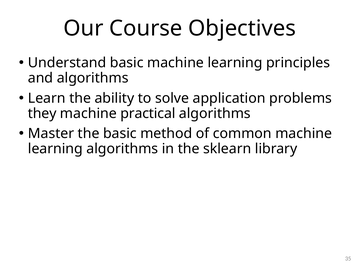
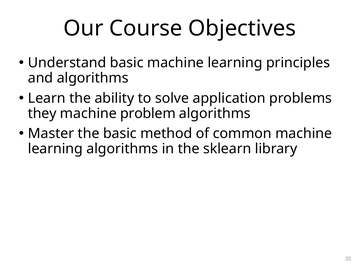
practical: practical -> problem (148, 114)
